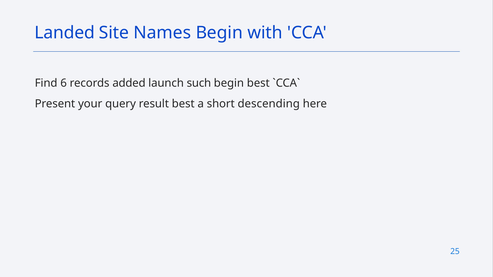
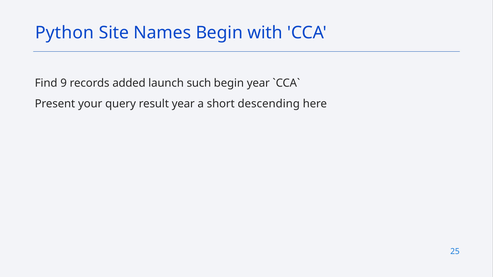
Landed: Landed -> Python (65, 33)
6: 6 -> 9 (64, 83)
begin best: best -> year (258, 83)
result best: best -> year (183, 104)
